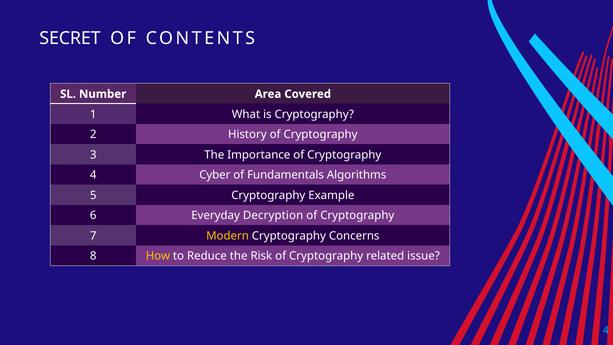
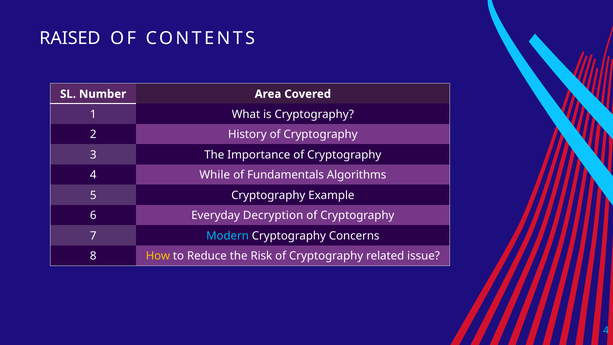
SECRET: SECRET -> RAISED (70, 38)
Cyber: Cyber -> While (215, 175)
Modern colour: yellow -> light blue (228, 236)
